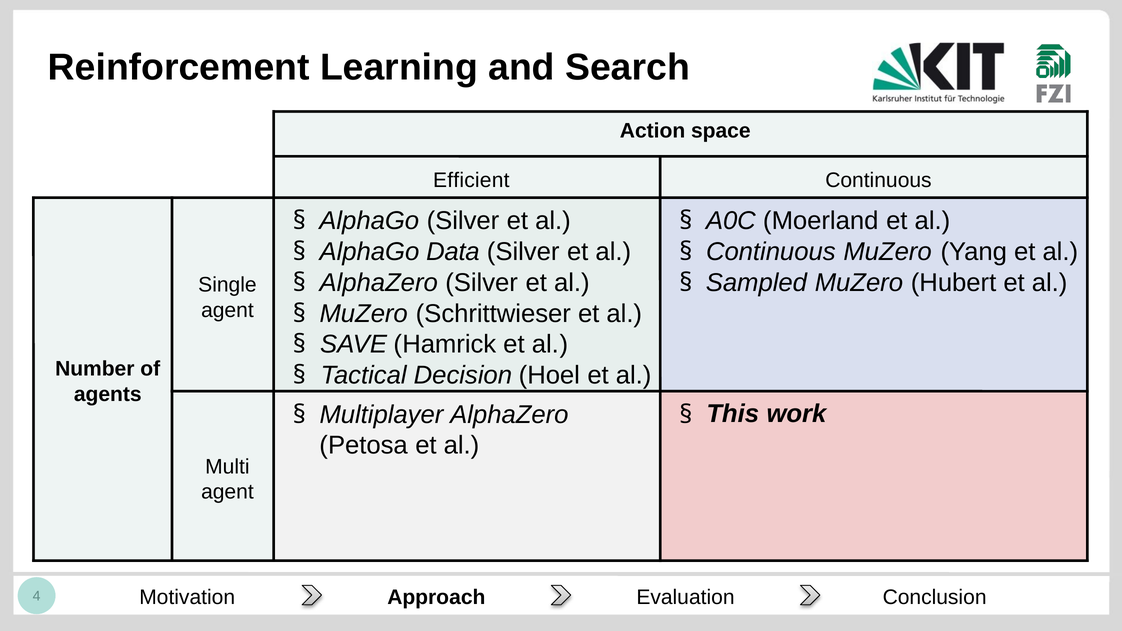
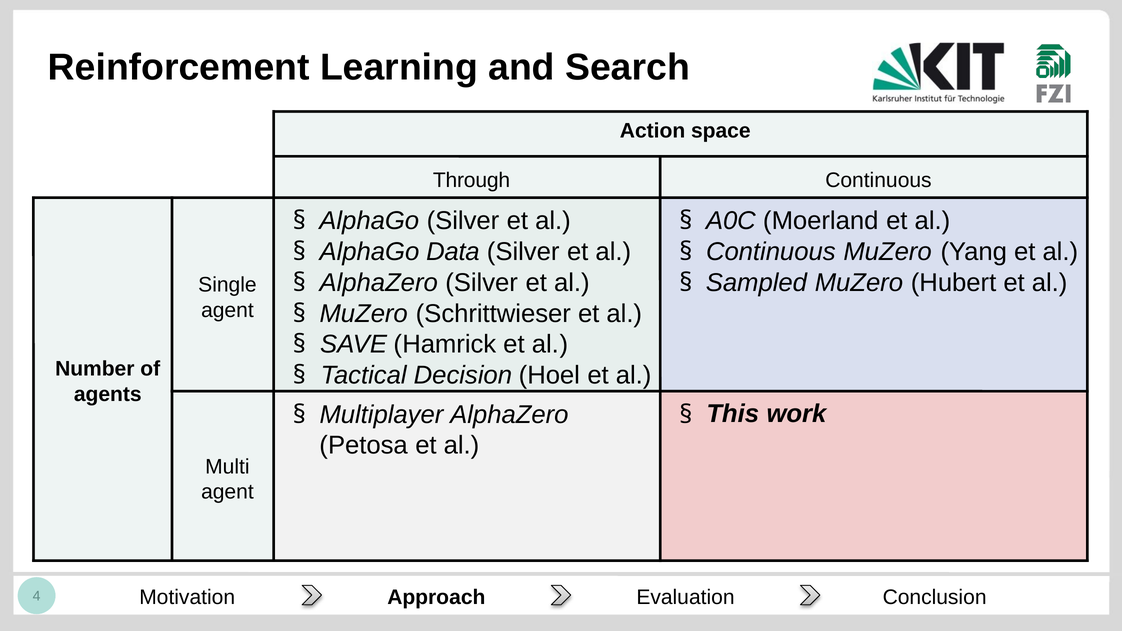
Efficient: Efficient -> Through (471, 180)
